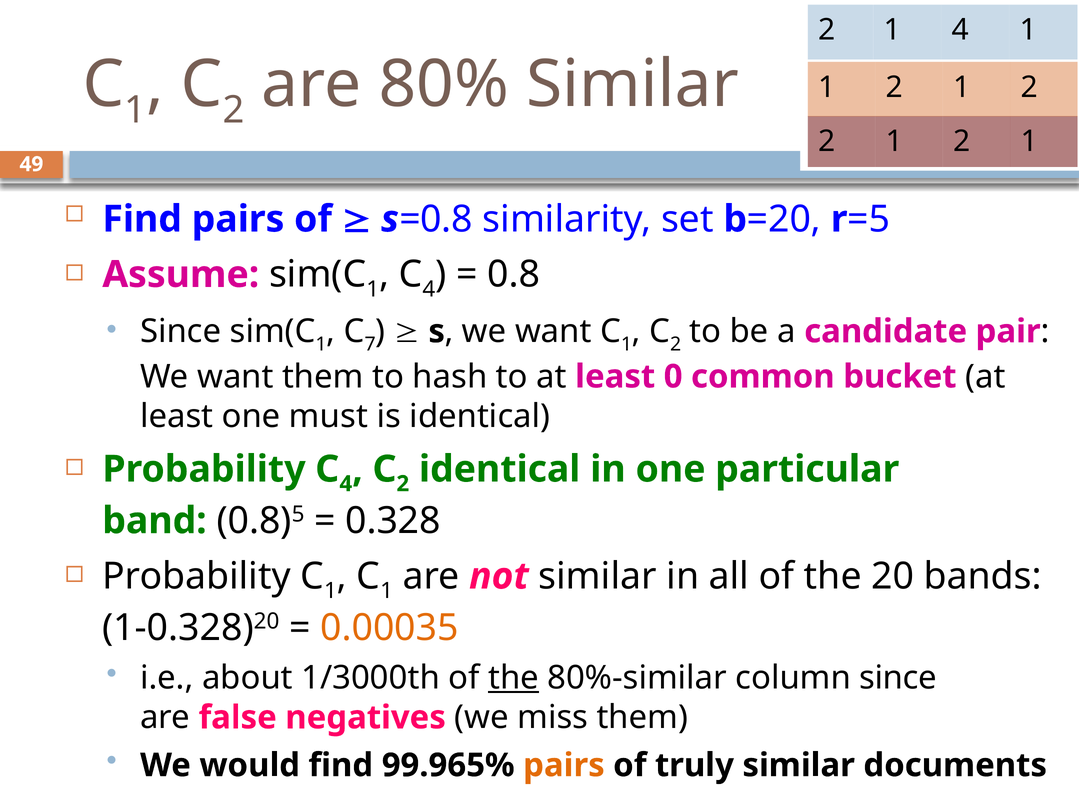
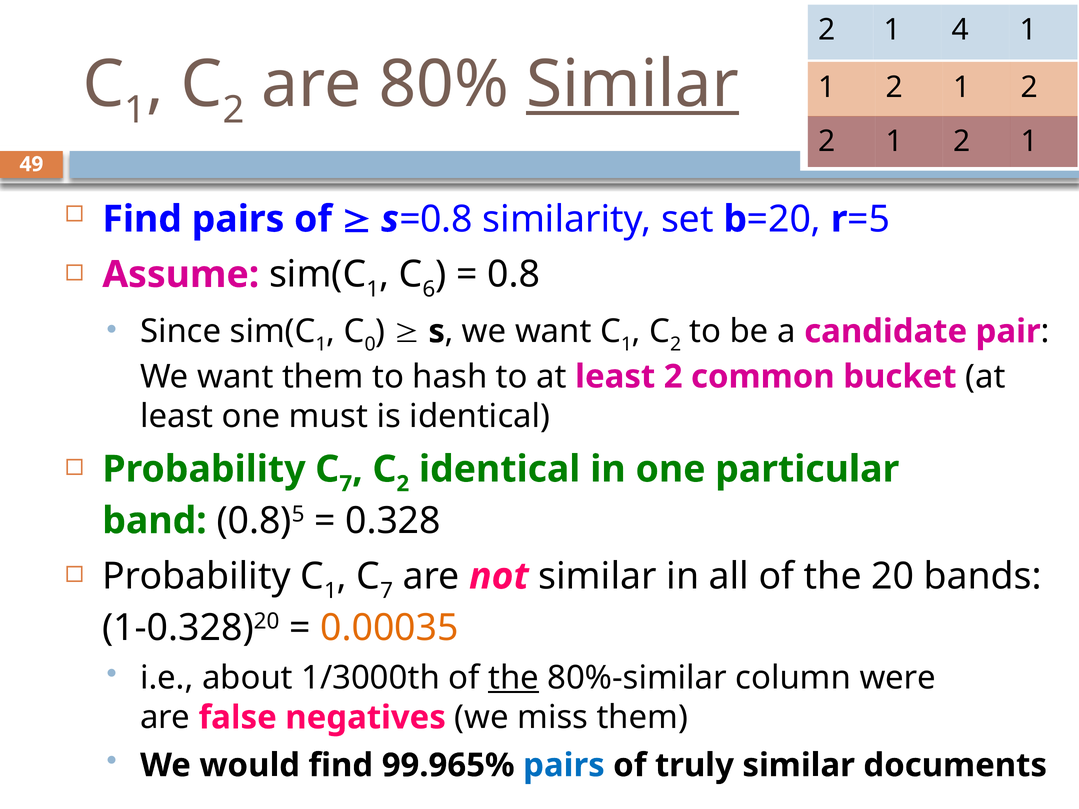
Similar underline: none -> present (632, 85)
4: 4 -> 6 (429, 289)
7: 7 -> 0 (370, 344)
least 0: 0 -> 2 (673, 377)
4: 4 -> 7 (346, 484)
1: 1 -> 7 (387, 591)
column since: since -> were (898, 678)
pairs colour: orange -> blue (564, 766)
